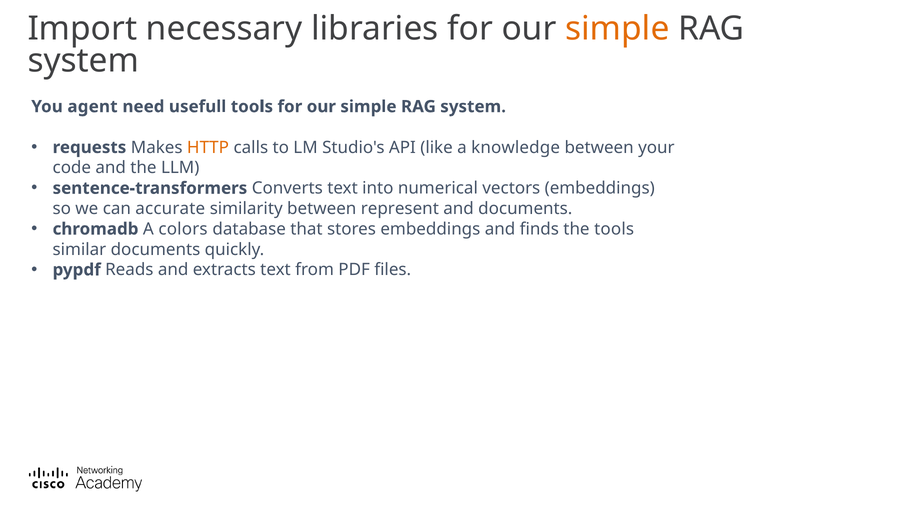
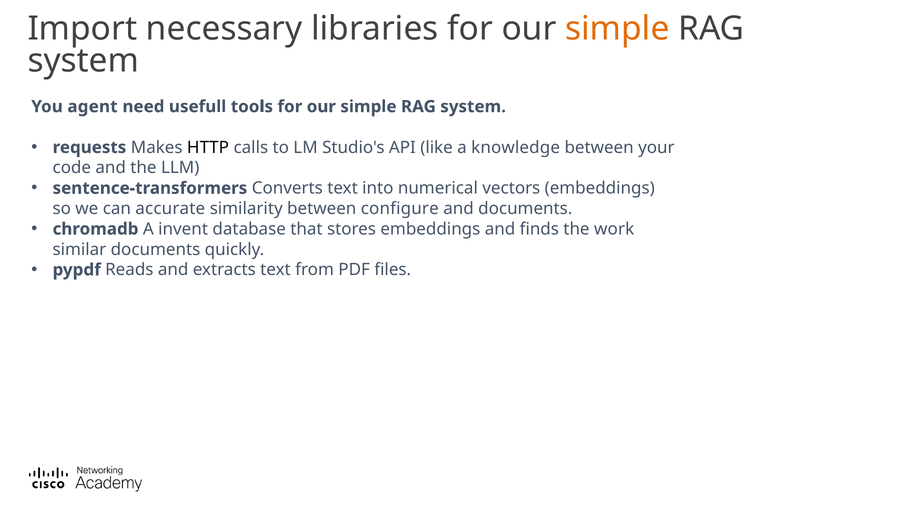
HTTP colour: orange -> black (208, 148)
represent: represent -> configure (400, 209)
colors: colors -> invent (183, 229)
the tools: tools -> work (614, 229)
